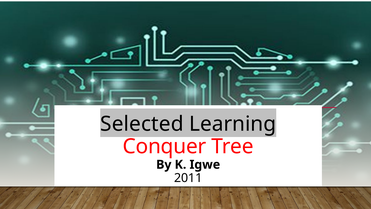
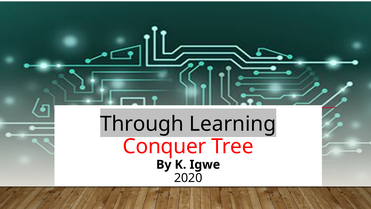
Selected: Selected -> Through (142, 124)
2011: 2011 -> 2020 (188, 178)
